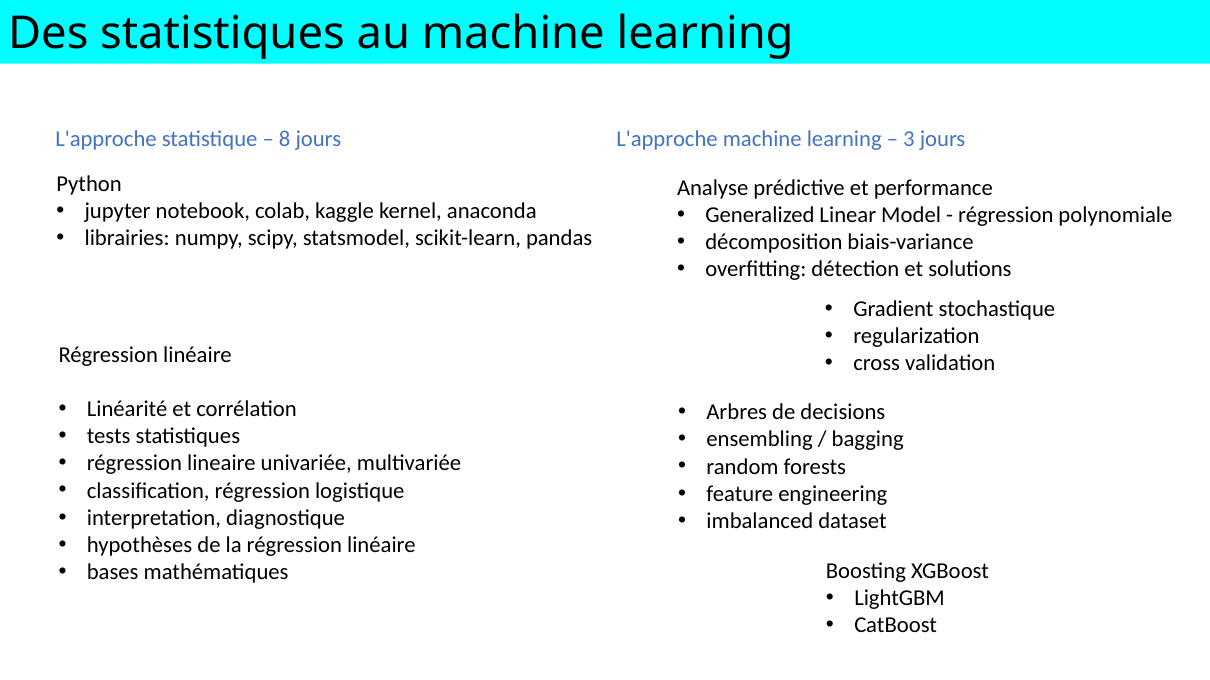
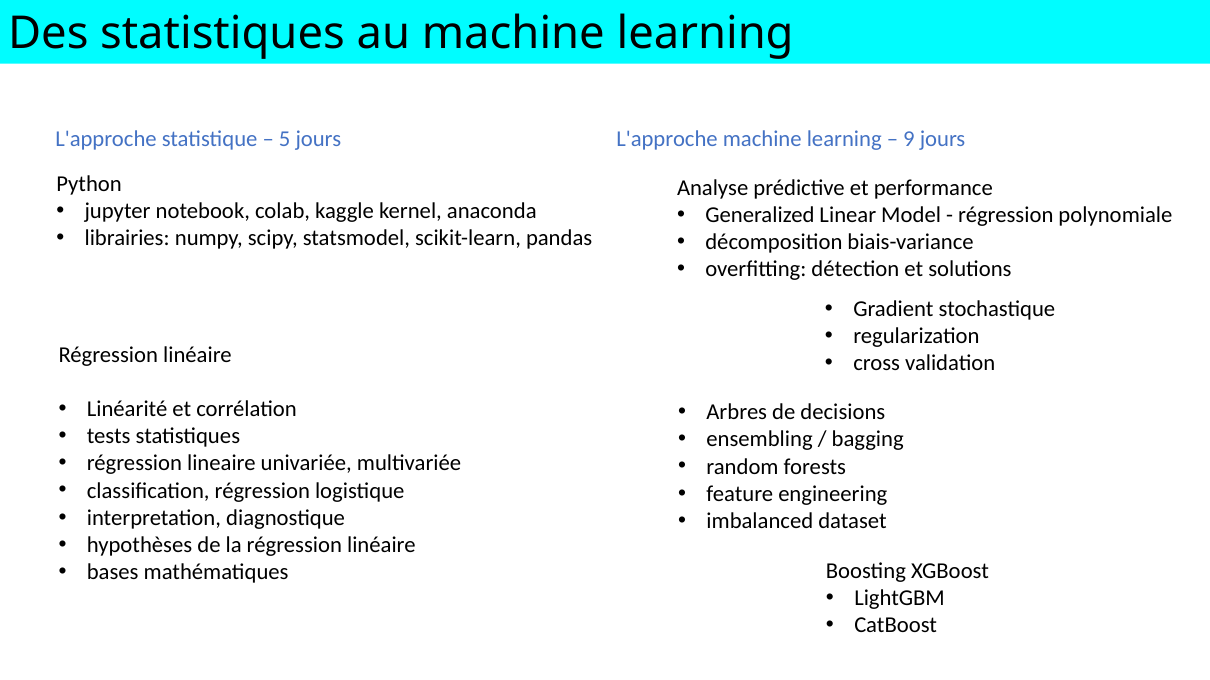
8: 8 -> 5 (285, 139)
3: 3 -> 9 (909, 139)
